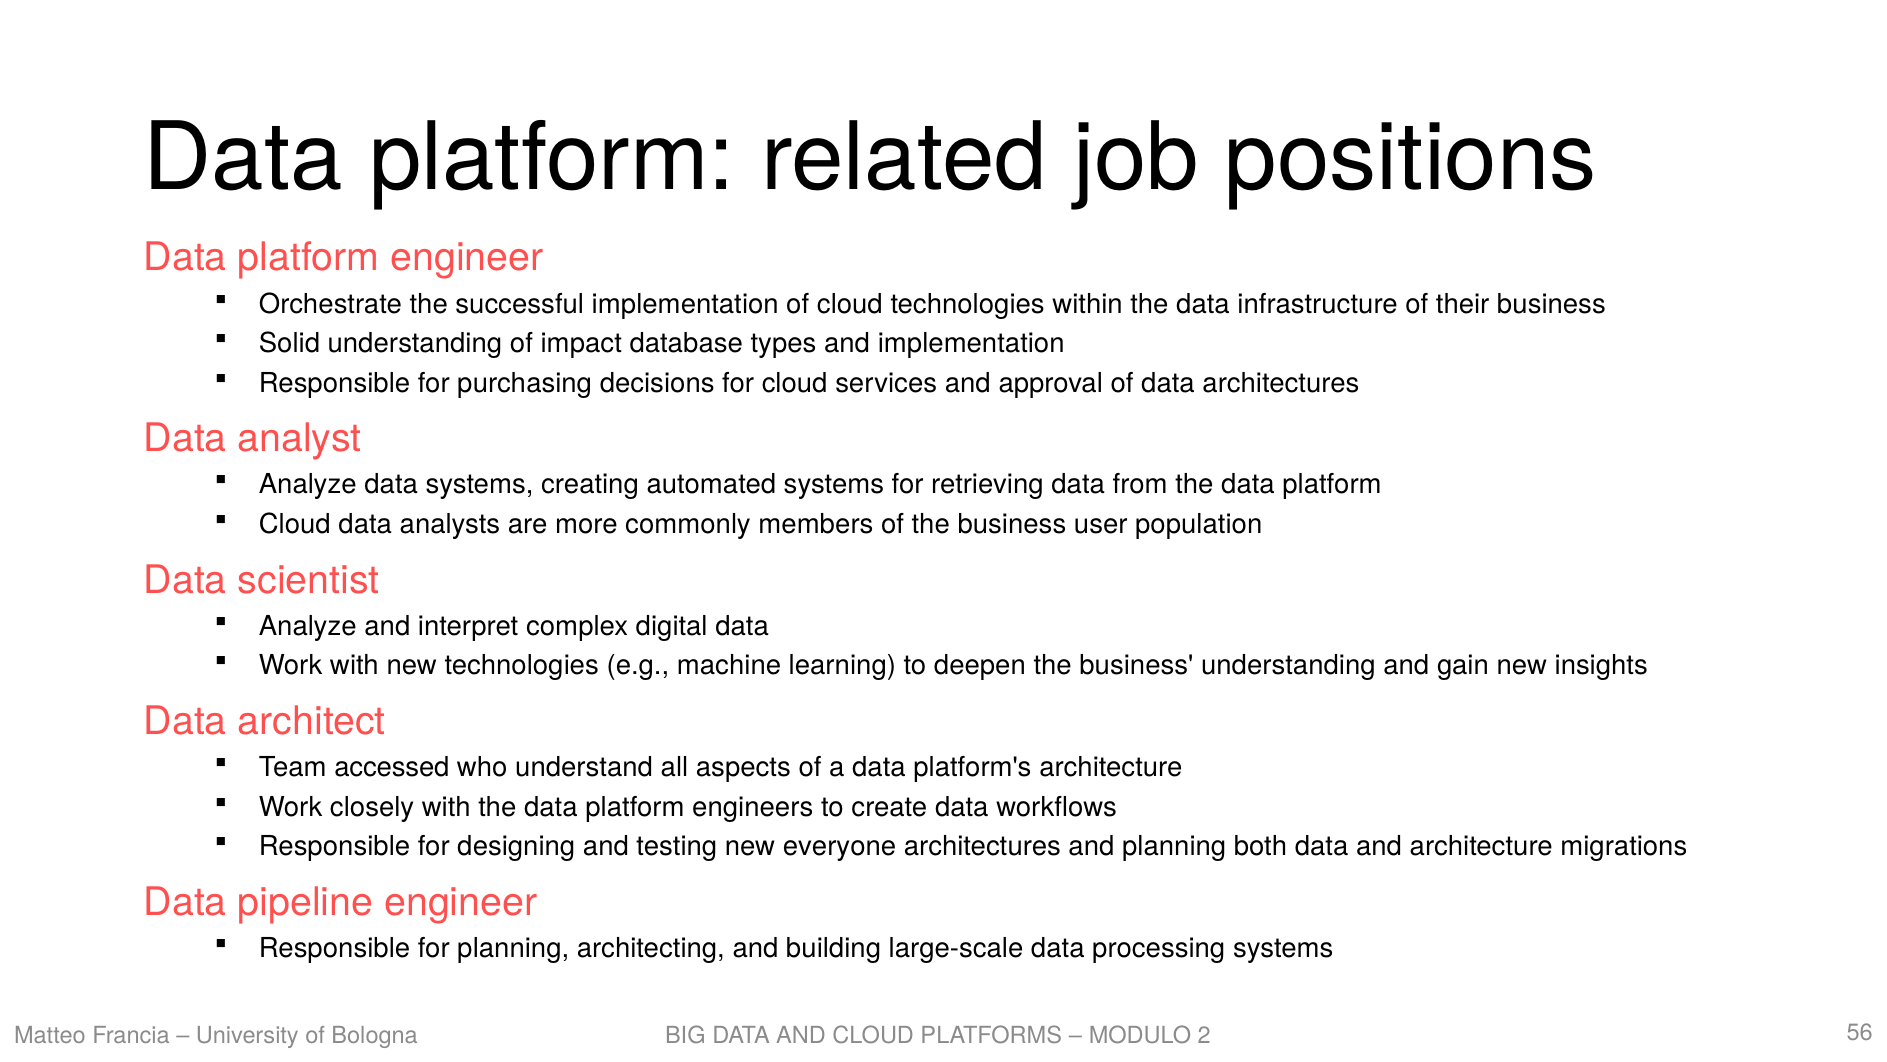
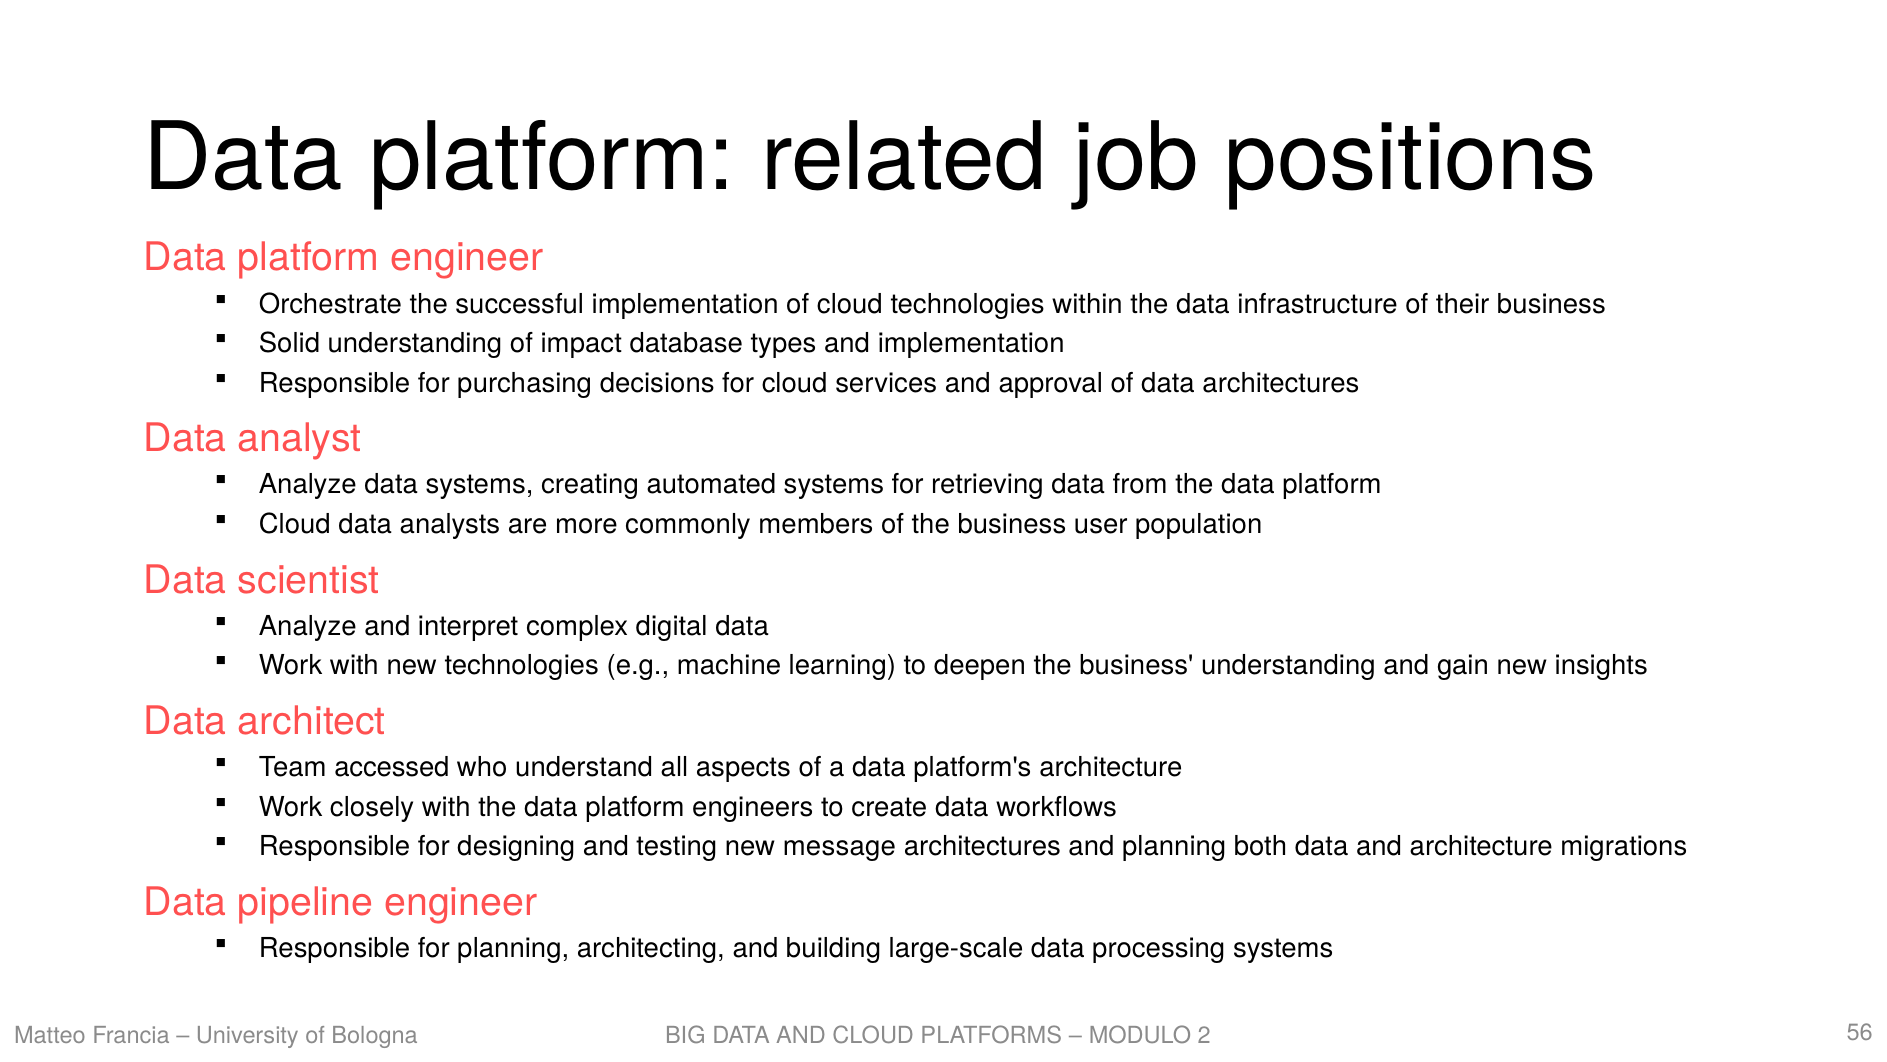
everyone: everyone -> message (839, 846)
